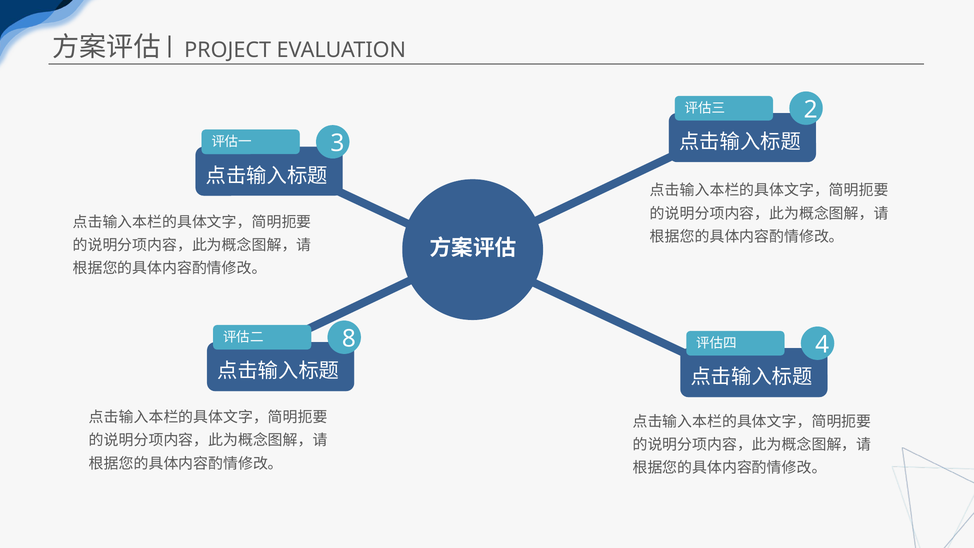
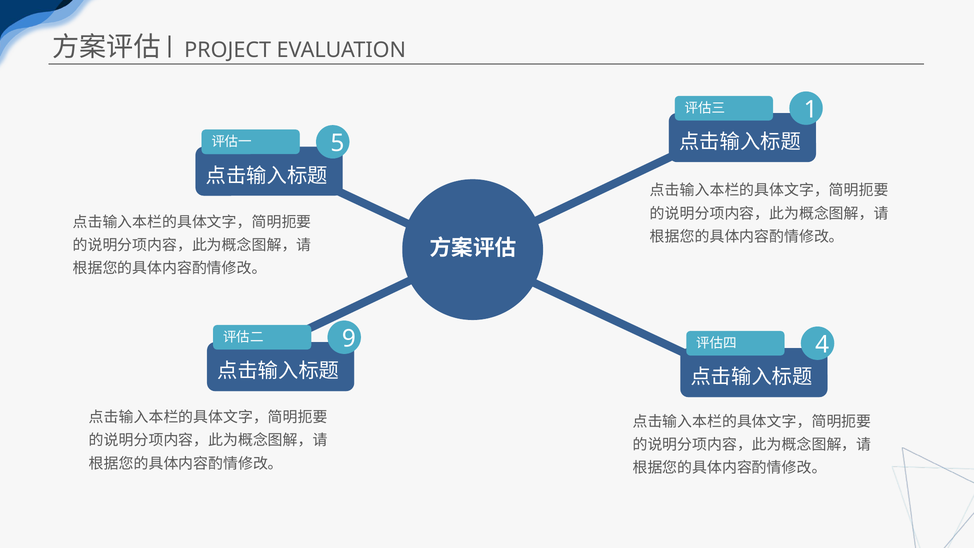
2: 2 -> 1 (811, 110)
3: 3 -> 5 (337, 143)
8: 8 -> 9 (349, 339)
